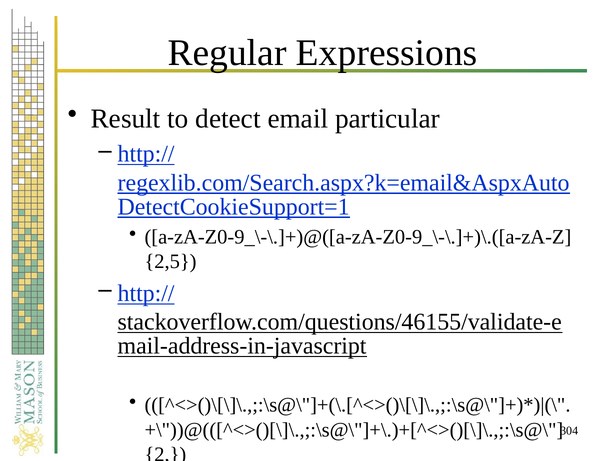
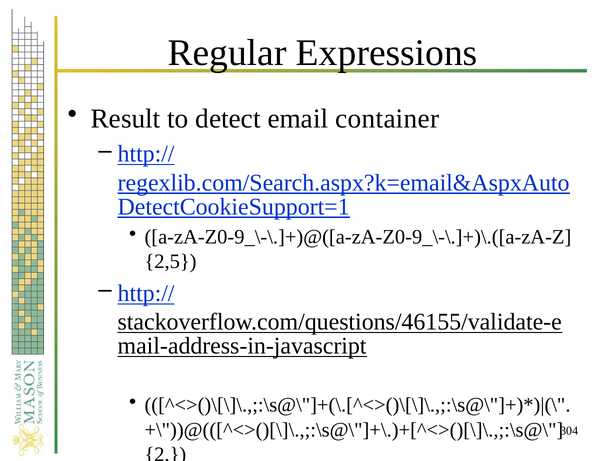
particular: particular -> container (387, 119)
